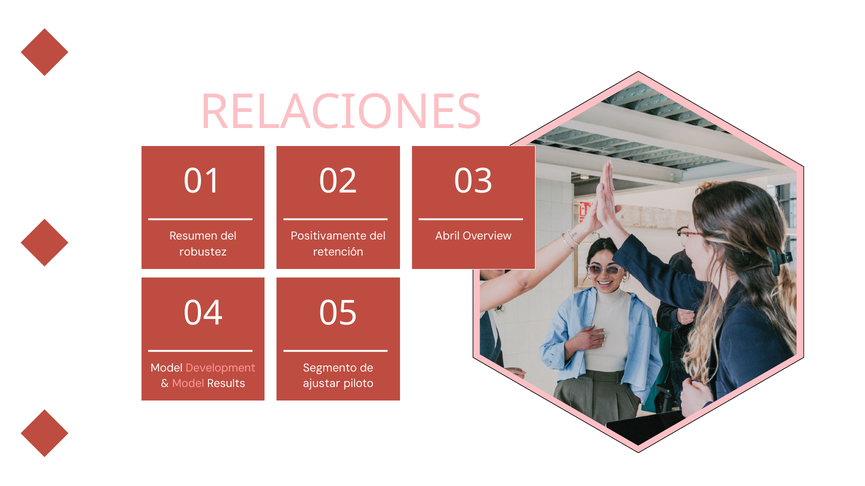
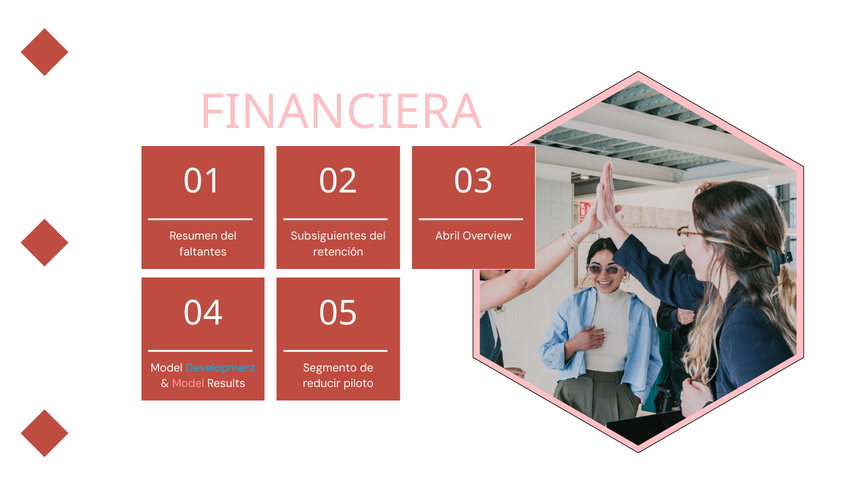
RELACIONES: RELACIONES -> FINANCIERA (341, 113)
Positivamente: Positivamente -> Subsiguientes (329, 236)
robustez: robustez -> faltantes (203, 252)
Development colour: pink -> light blue (221, 368)
ajustar: ajustar -> reducir (322, 384)
